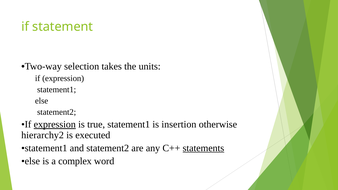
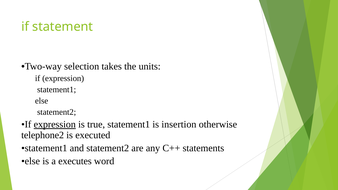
hierarchy2: hierarchy2 -> telephone2 (43, 135)
statements underline: present -> none (203, 148)
complex: complex -> executes (75, 161)
